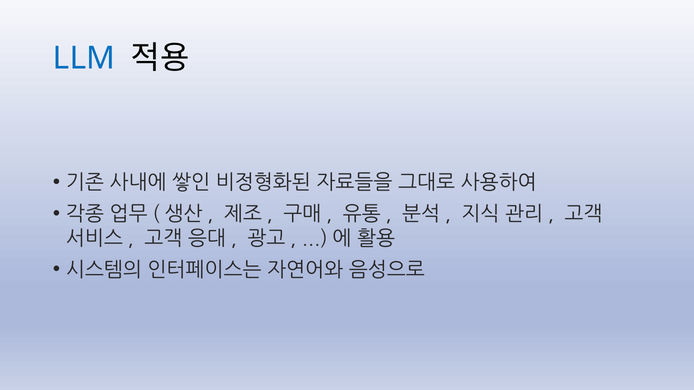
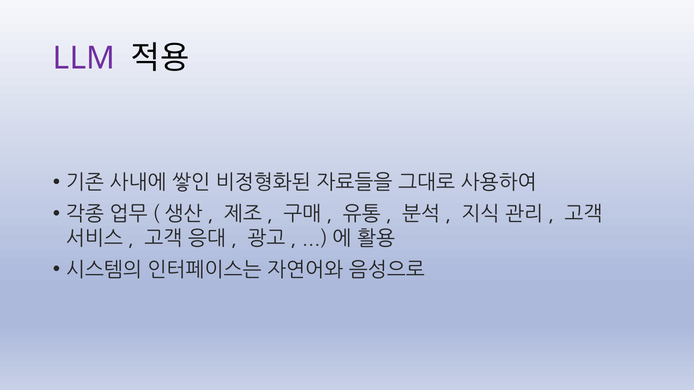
LLM colour: blue -> purple (84, 58)
